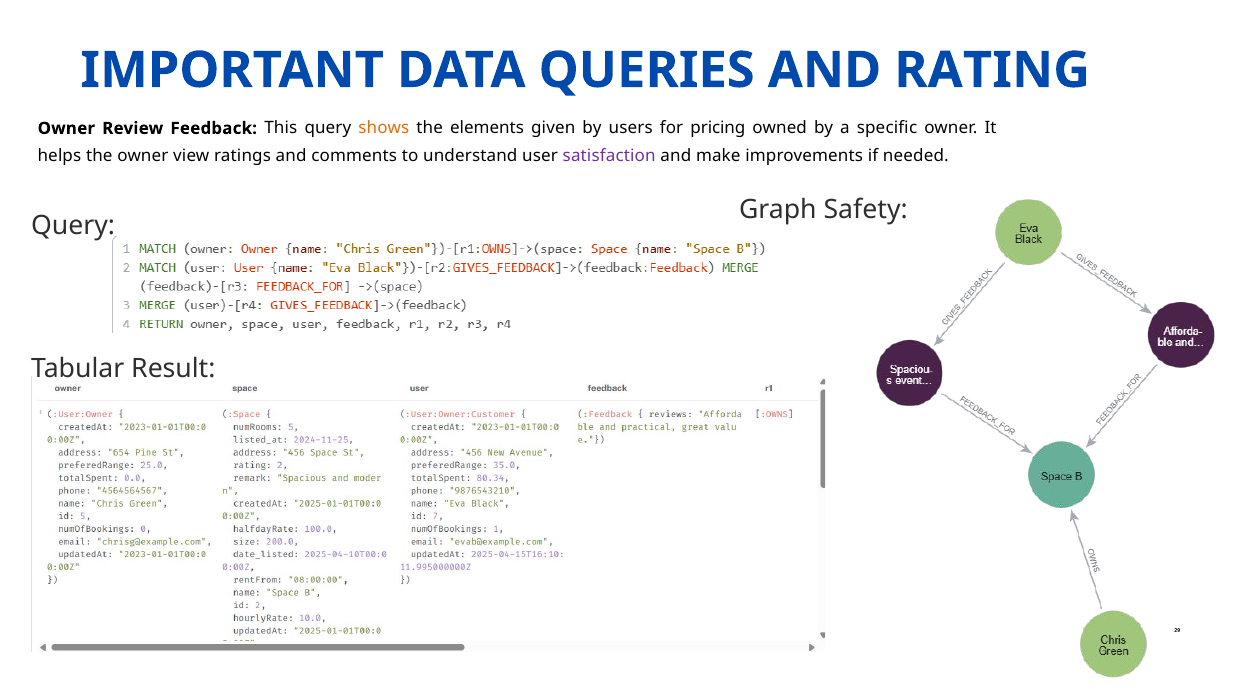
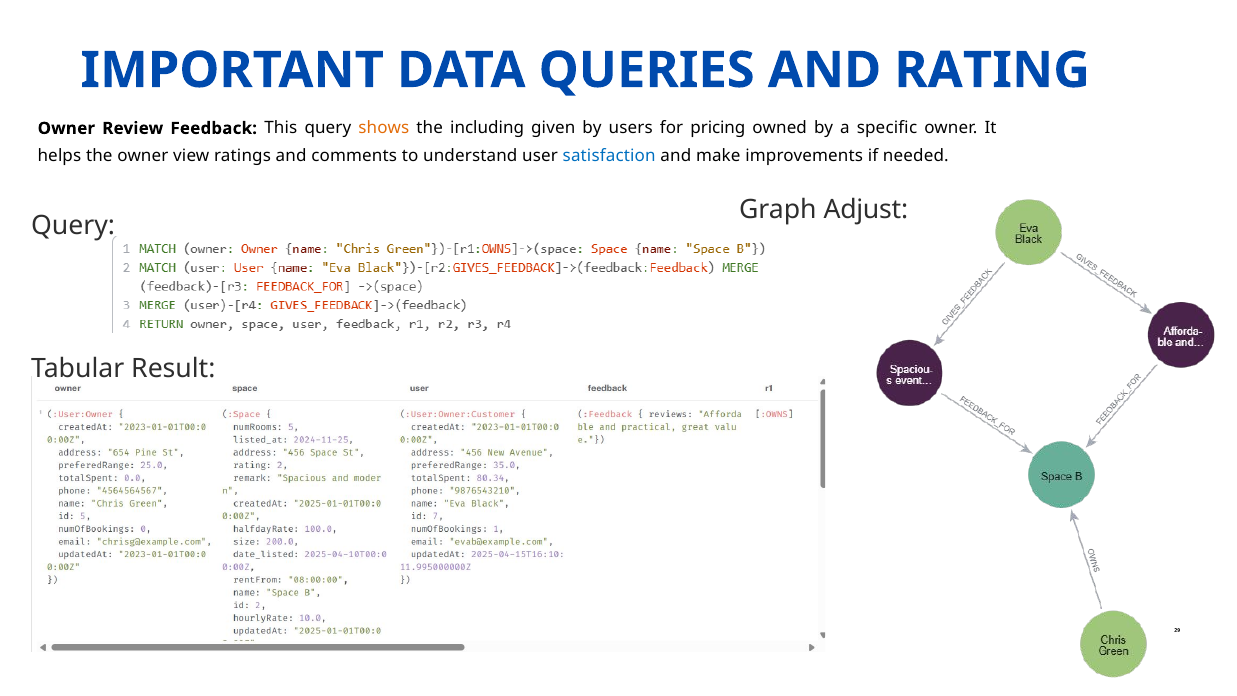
elements: elements -> including (487, 128)
satisfaction colour: purple -> blue (609, 155)
Safety: Safety -> Adjust (866, 210)
